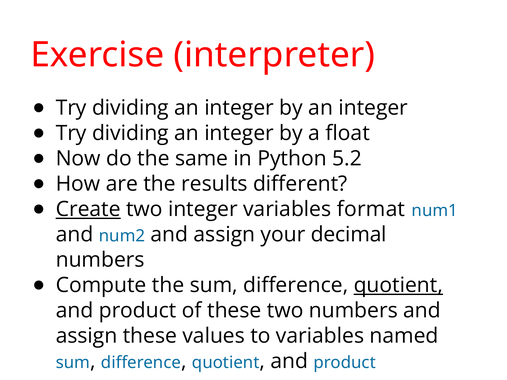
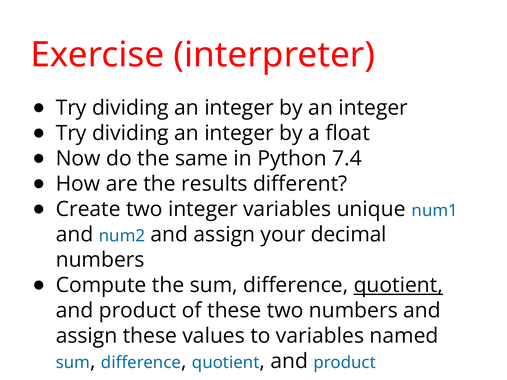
5.2: 5.2 -> 7.4 (347, 159)
Create underline: present -> none (88, 209)
format: format -> unique (371, 209)
